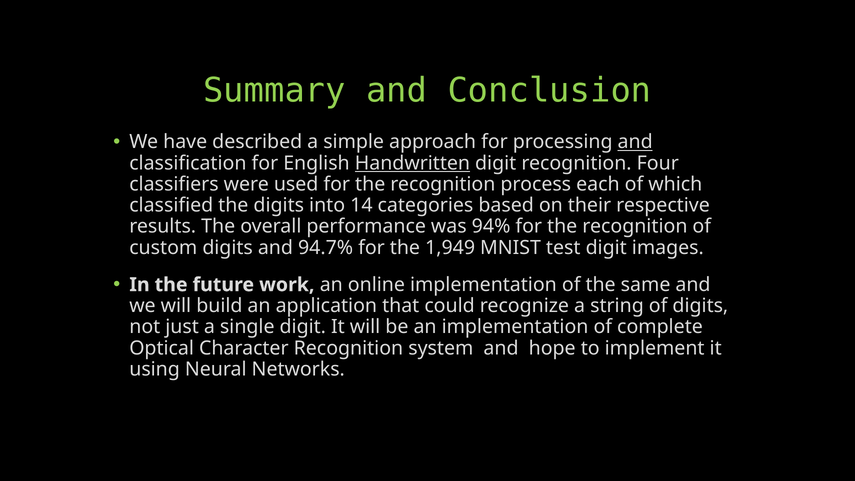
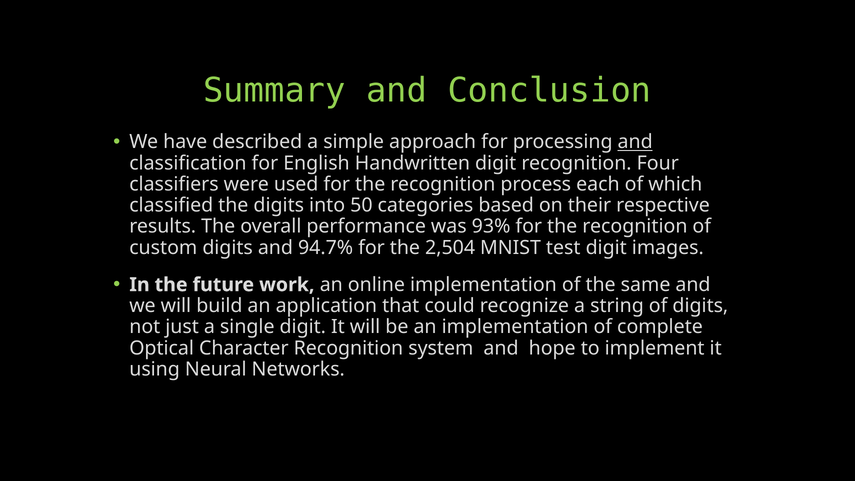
Handwritten underline: present -> none (412, 163)
14: 14 -> 50 (361, 205)
94%: 94% -> 93% (491, 226)
1,949: 1,949 -> 2,504 (450, 248)
